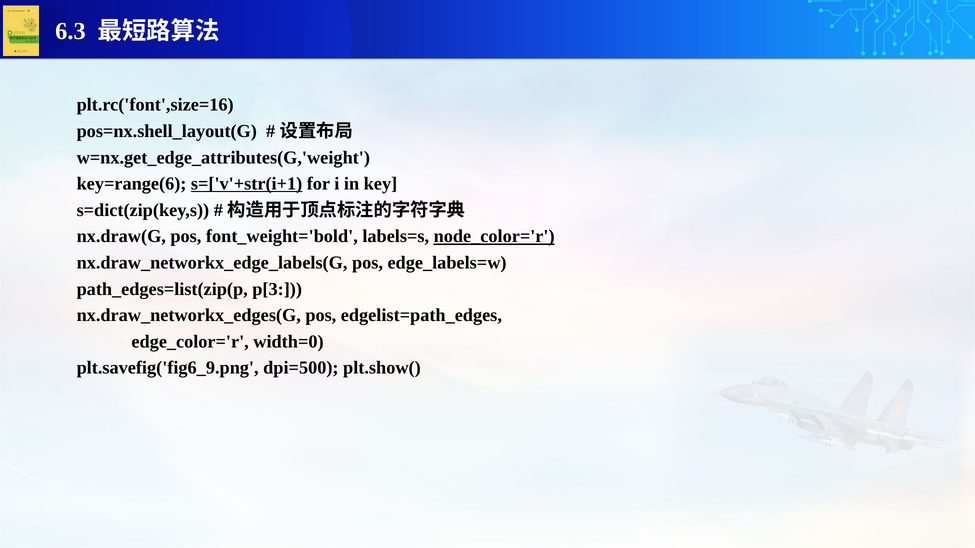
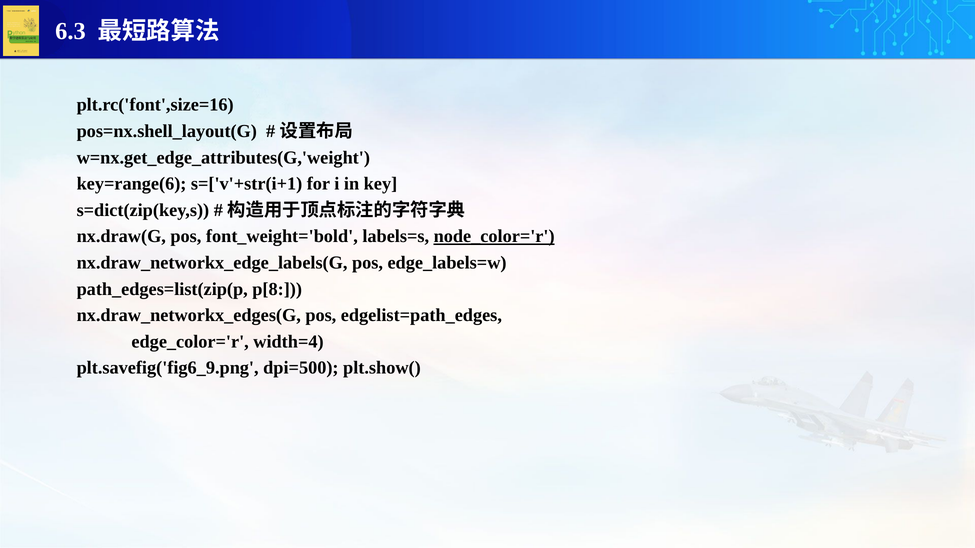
s=['v'+str(i+1 underline: present -> none (247, 184)
p[3: p[3 -> p[8 (277, 289)
width=0: width=0 -> width=4 (288, 342)
